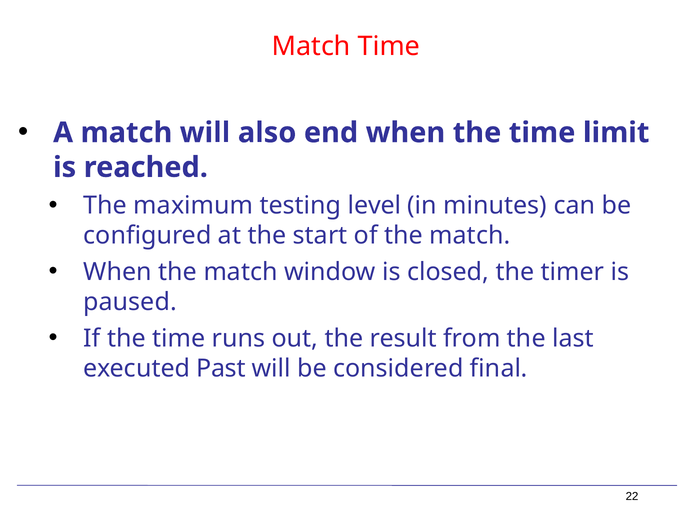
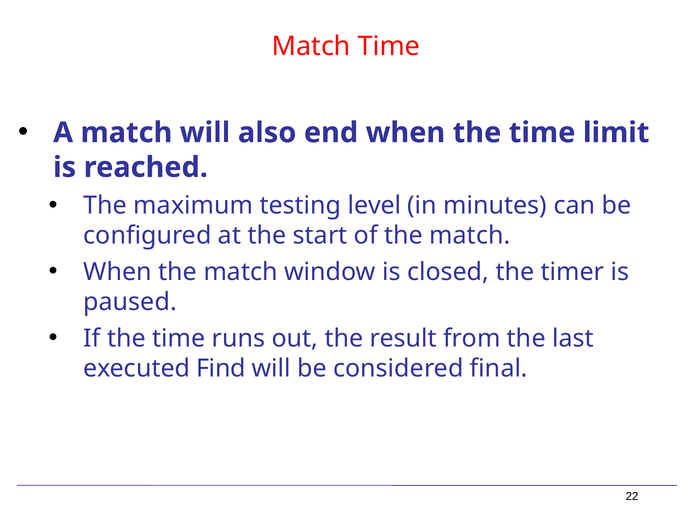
Past: Past -> Find (221, 369)
